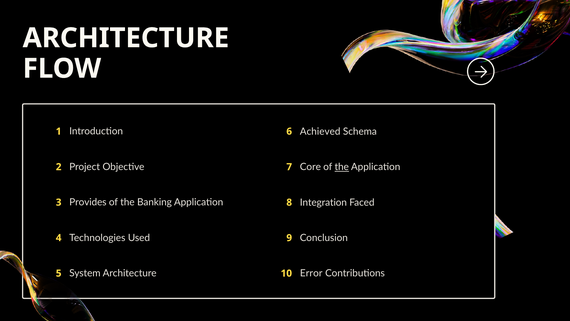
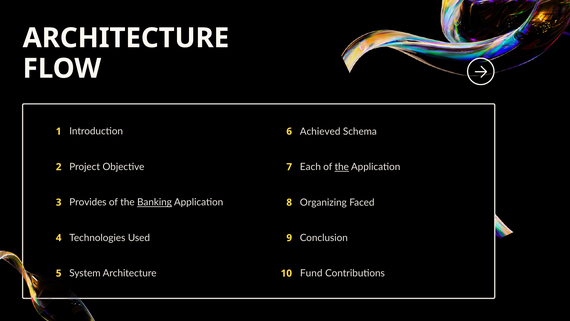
Core: Core -> Each (310, 167)
Banking underline: none -> present (154, 202)
Integration: Integration -> Organizing (323, 202)
Error: Error -> Fund (311, 273)
